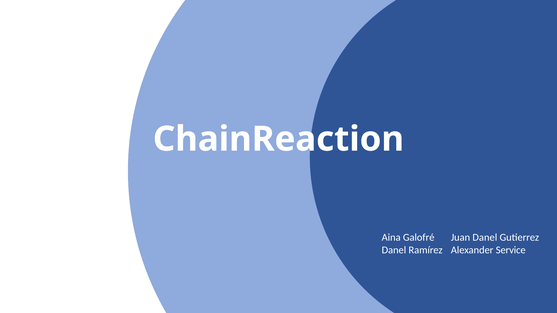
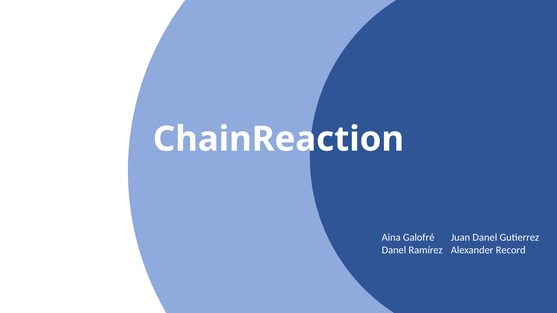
Service: Service -> Record (511, 250)
